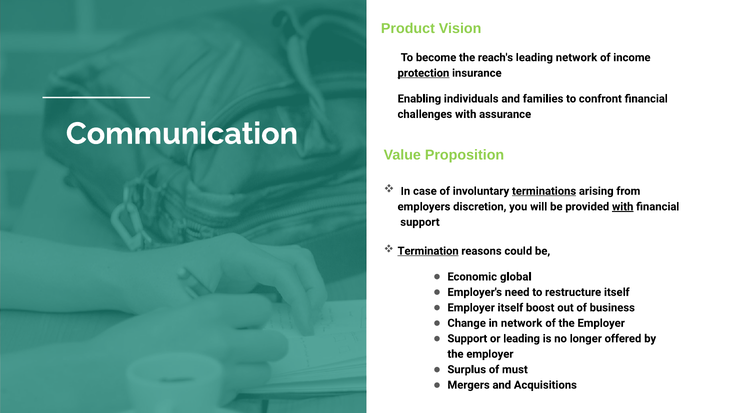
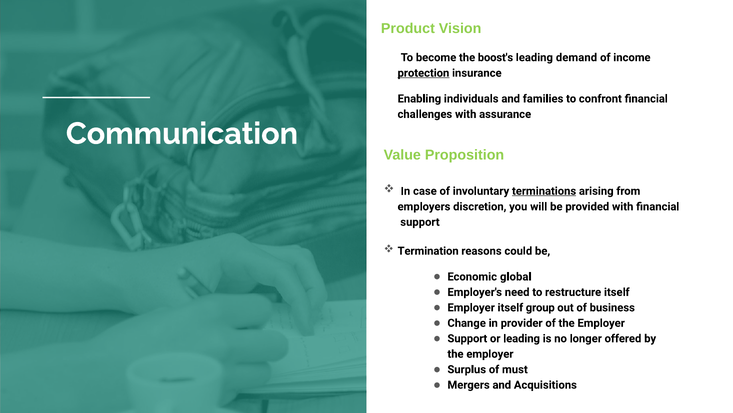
reach's: reach's -> boost's (495, 57)
leading network: network -> demand (576, 57)
with underline: present -> none (623, 206)
Termination underline: present -> none (428, 251)
boost: boost -> group (540, 307)
in network: network -> provider (522, 323)
